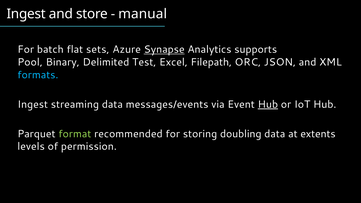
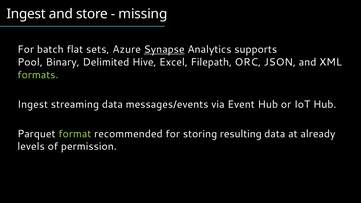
manual: manual -> missing (143, 14)
Test: Test -> Hive (144, 62)
formats colour: light blue -> light green (38, 75)
Hub underline: present -> none (268, 104)
doubling: doubling -> resulting (241, 134)
extents: extents -> already (318, 134)
